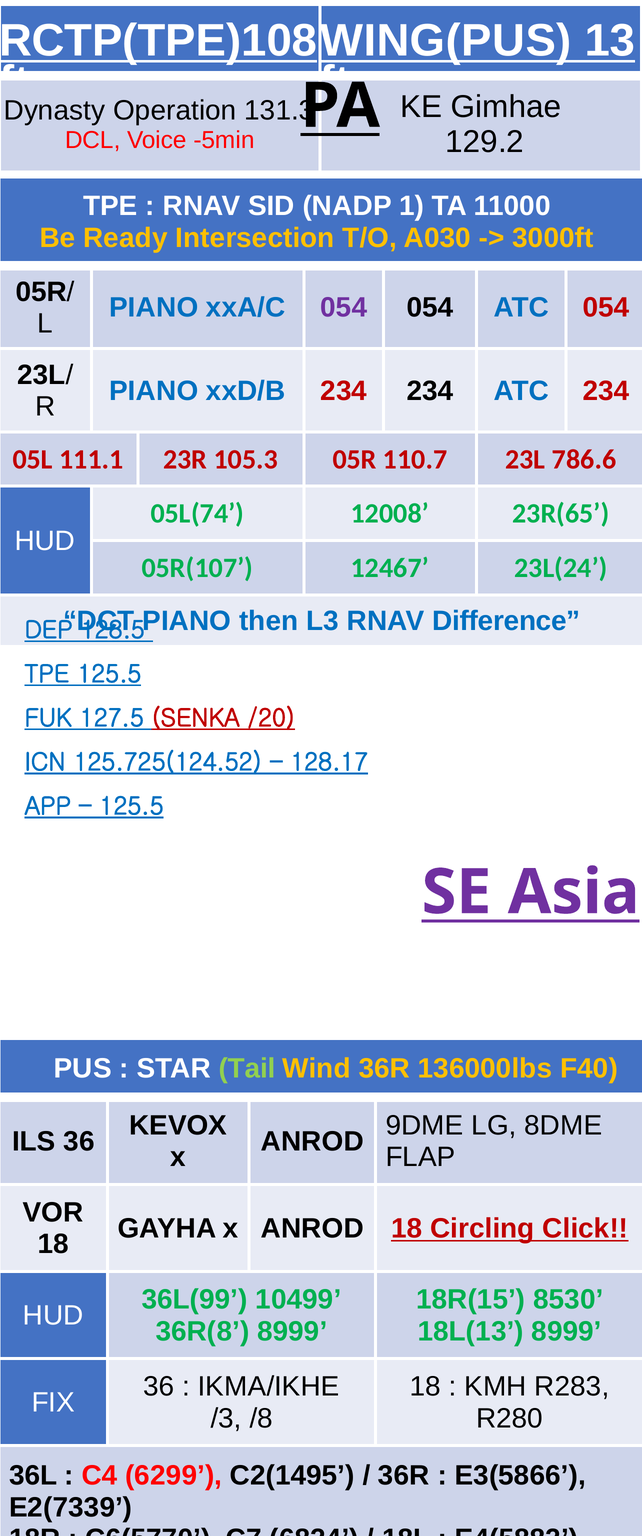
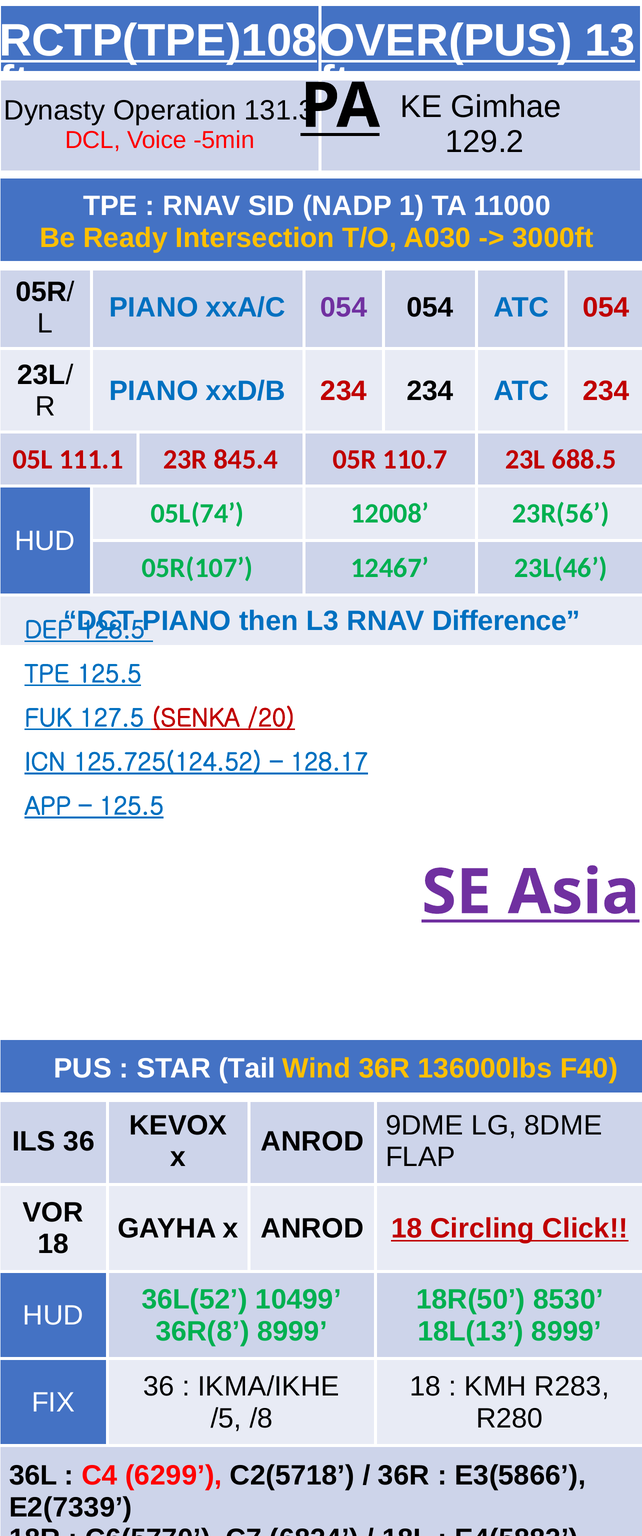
WING(PUS: WING(PUS -> OVER(PUS (446, 41)
105.3: 105.3 -> 845.4 (246, 459)
786.6: 786.6 -> 688.5 (584, 459)
23R(65: 23R(65 -> 23R(56 (561, 514)
23L(24: 23L(24 -> 23L(46 (561, 568)
Tail colour: light green -> white (247, 1069)
36L(99: 36L(99 -> 36L(52 (195, 1300)
18R(15: 18R(15 -> 18R(50 (471, 1300)
/3: /3 -> /5 (226, 1418)
C2(1495: C2(1495 -> C2(5718 (292, 1476)
